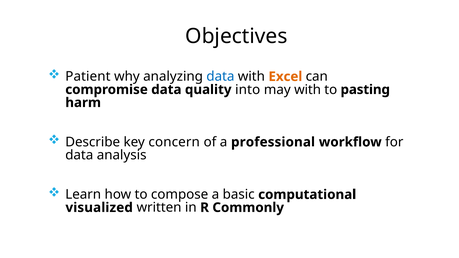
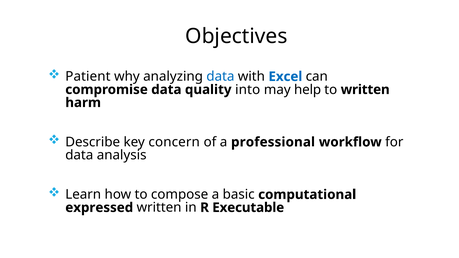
Excel colour: orange -> blue (285, 77)
may with: with -> help (308, 90)
to pasting: pasting -> written (365, 90)
visualized: visualized -> expressed (99, 208)
Commonly: Commonly -> Executable (248, 208)
